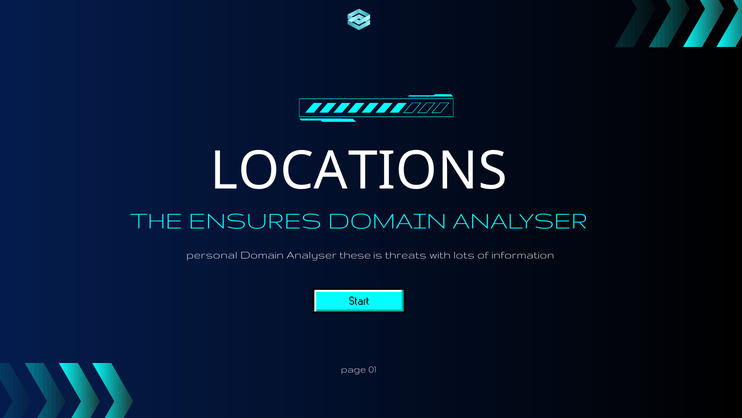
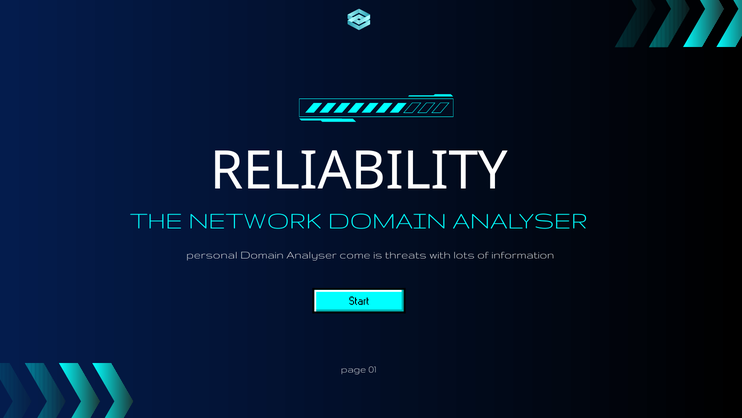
LOCATIONS: LOCATIONS -> RELIABILITY (359, 171)
ENSURES: ENSURES -> NETWORK (255, 220)
these: these -> come (355, 254)
